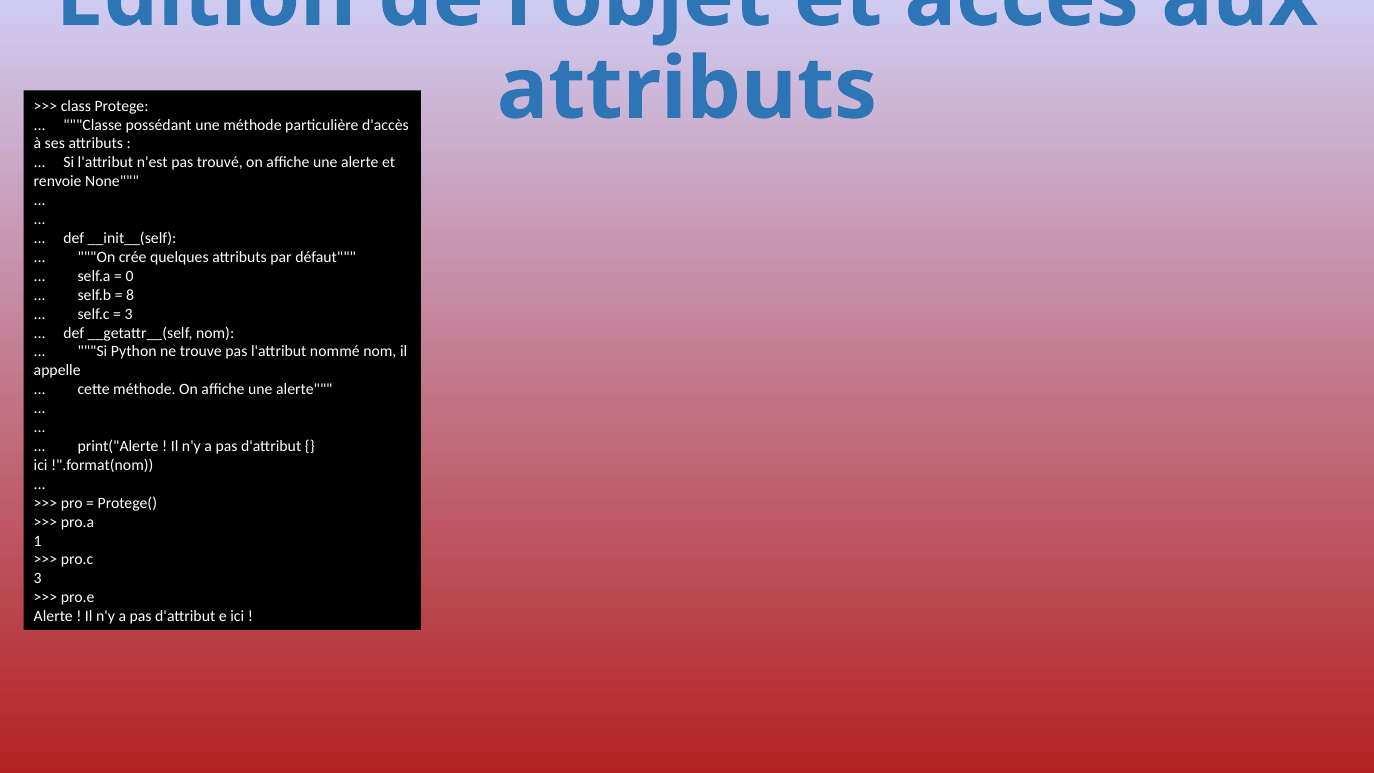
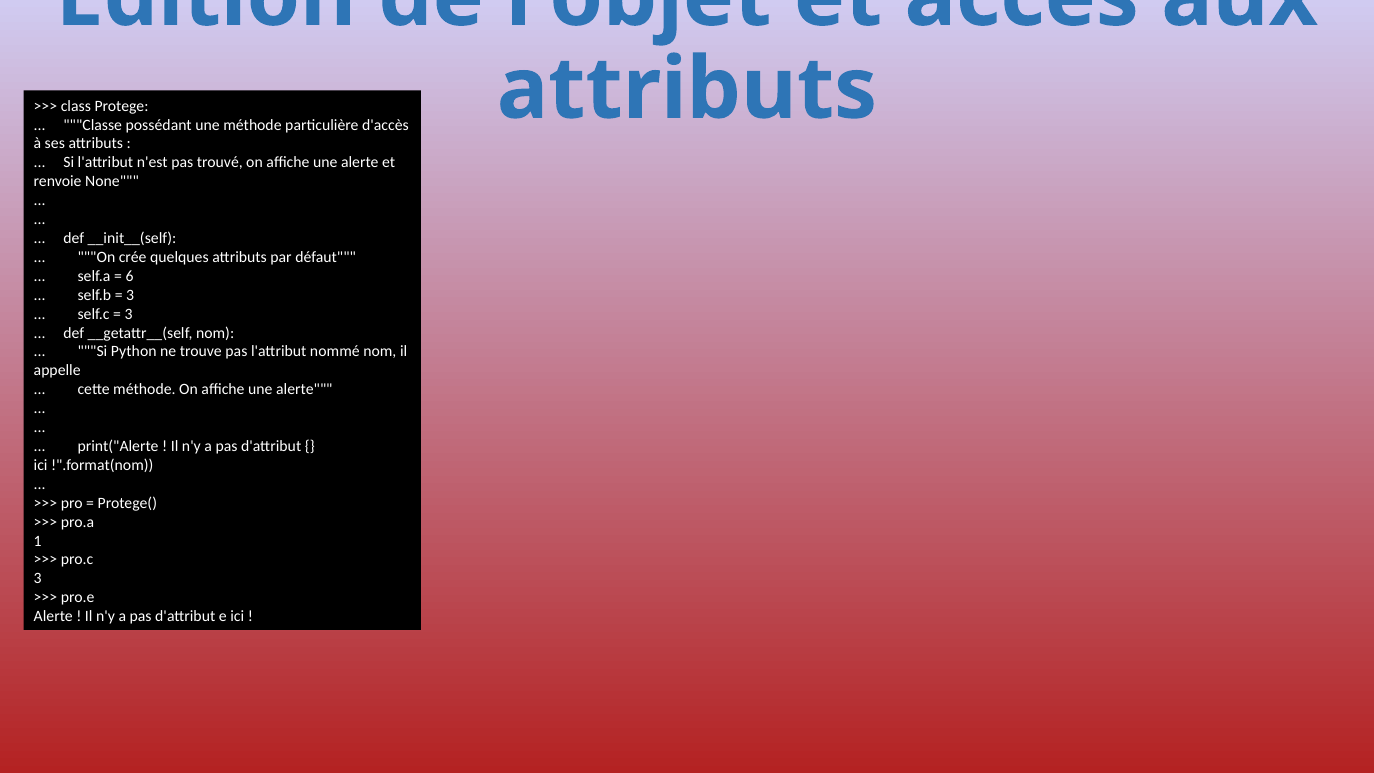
0: 0 -> 6 (129, 276)
8: 8 -> 3 (130, 295)
